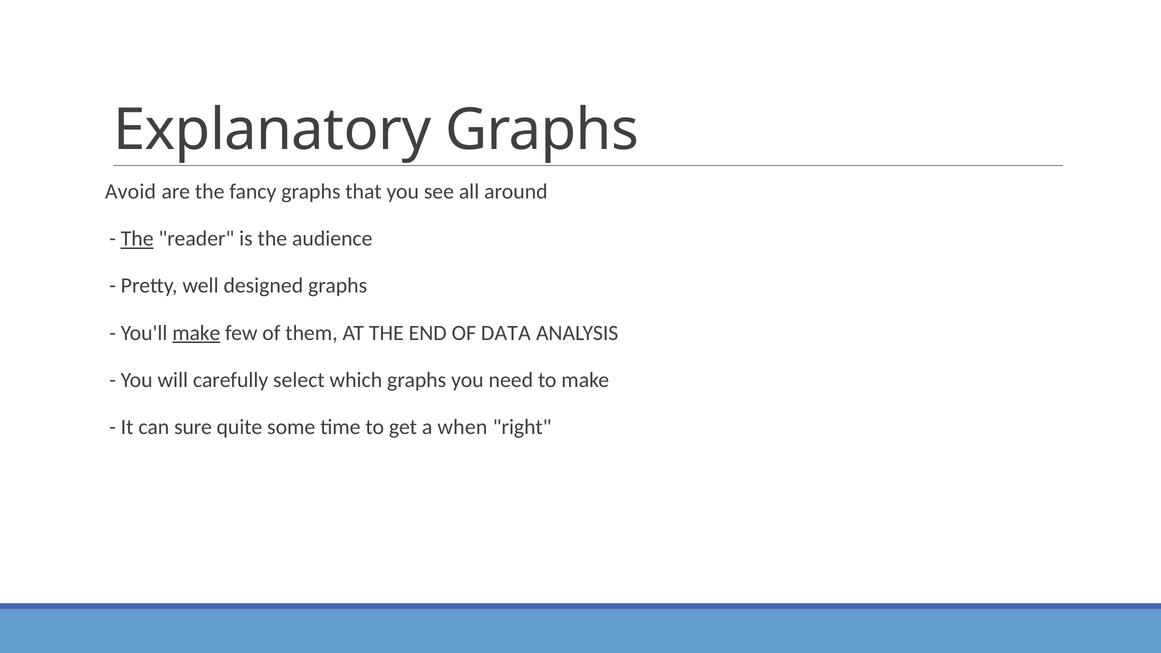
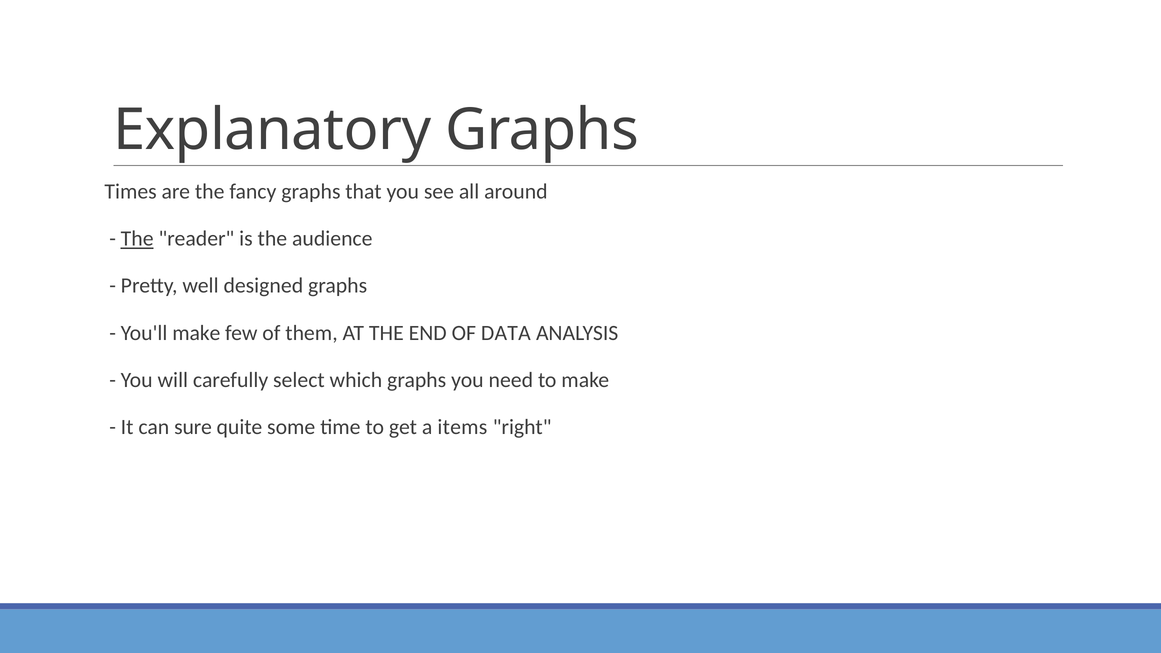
Avoid: Avoid -> Times (131, 192)
make underline: present -> none (196, 333)
when: when -> items (462, 427)
